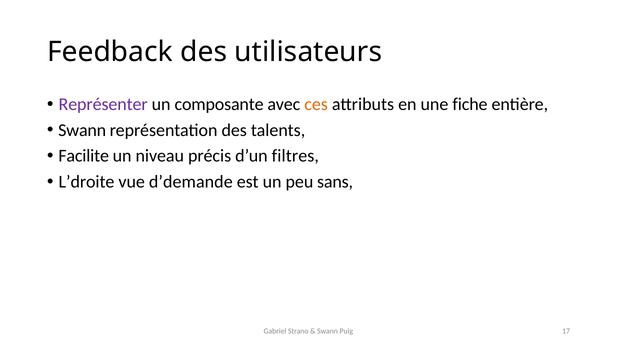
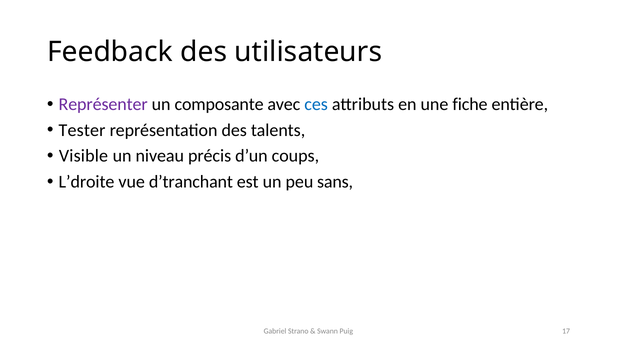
ces colour: orange -> blue (316, 104)
Swann: Swann -> Tester (82, 130)
Facilite: Facilite -> Visible (84, 156)
filtres: filtres -> coups (295, 156)
d’demande: d’demande -> d’tranchant (191, 182)
